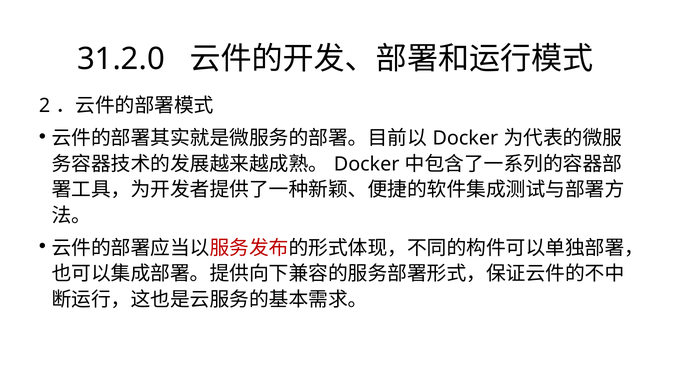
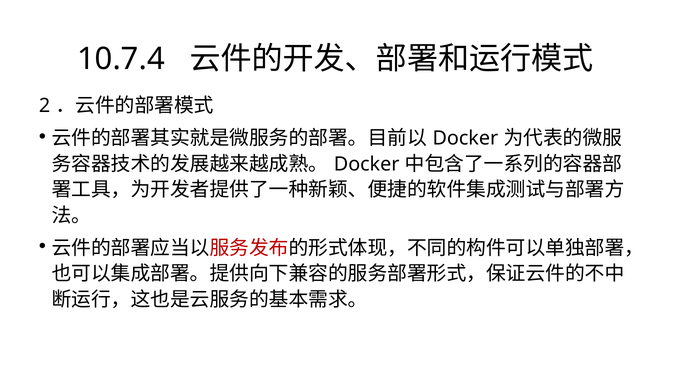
31.2.0: 31.2.0 -> 10.7.4 (121, 59)
